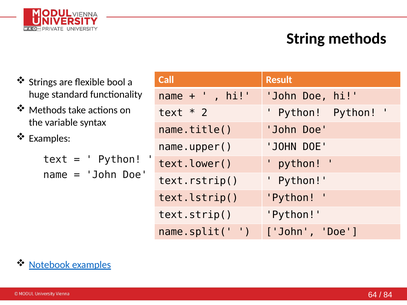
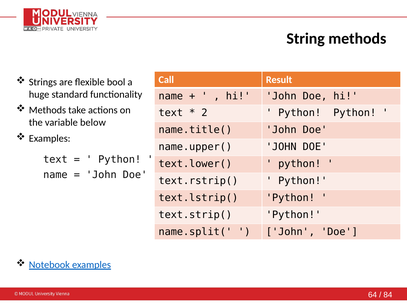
syntax: syntax -> below (93, 123)
